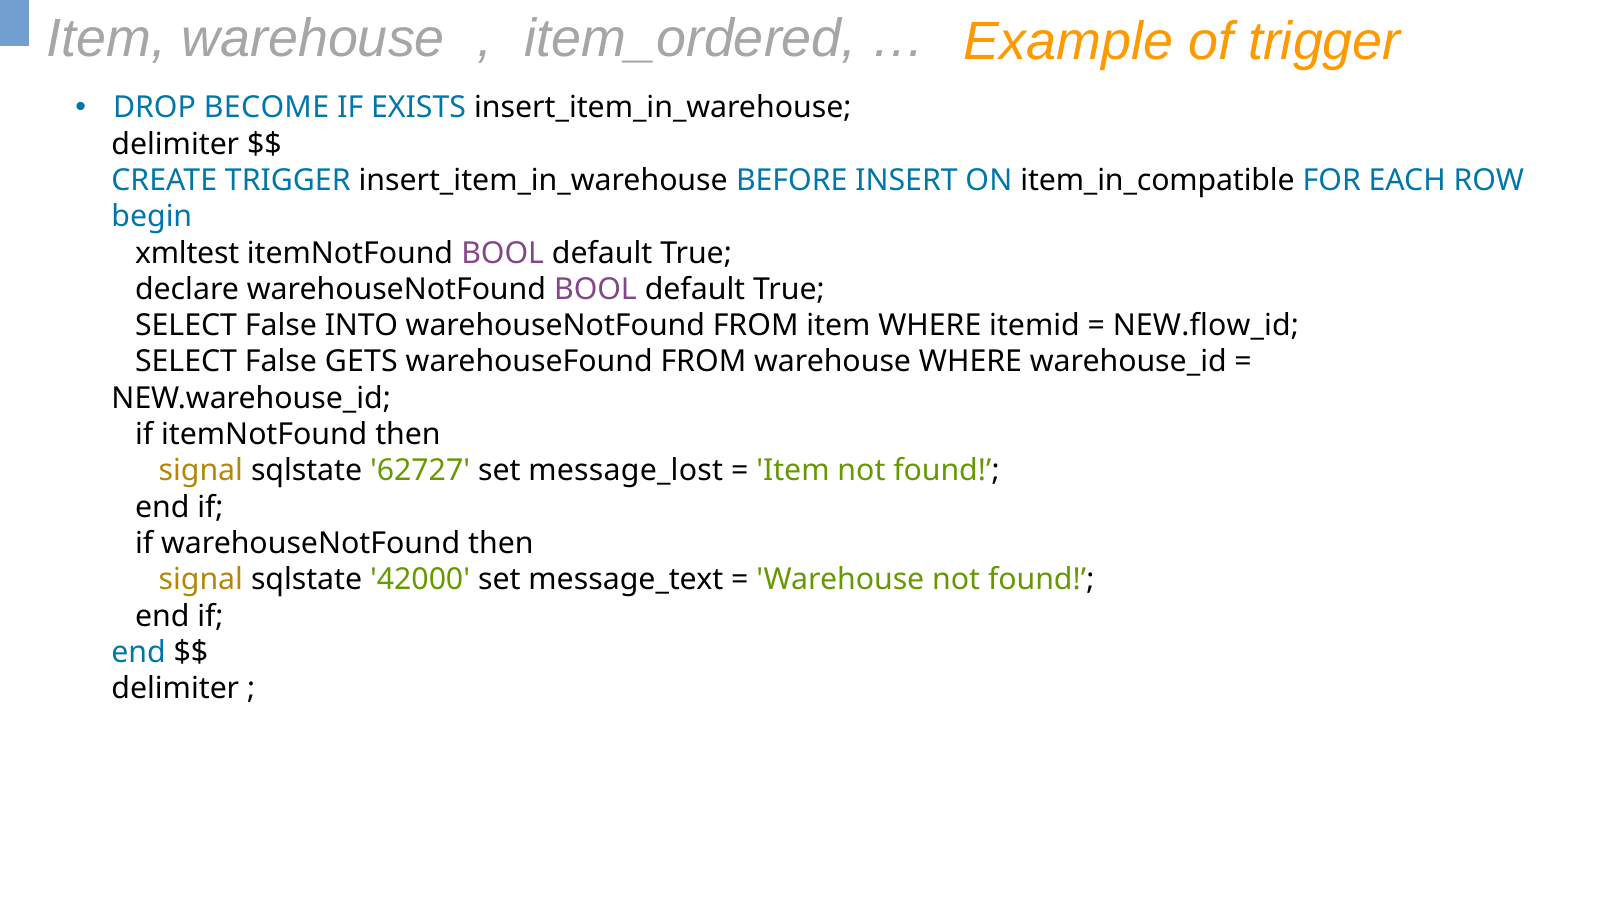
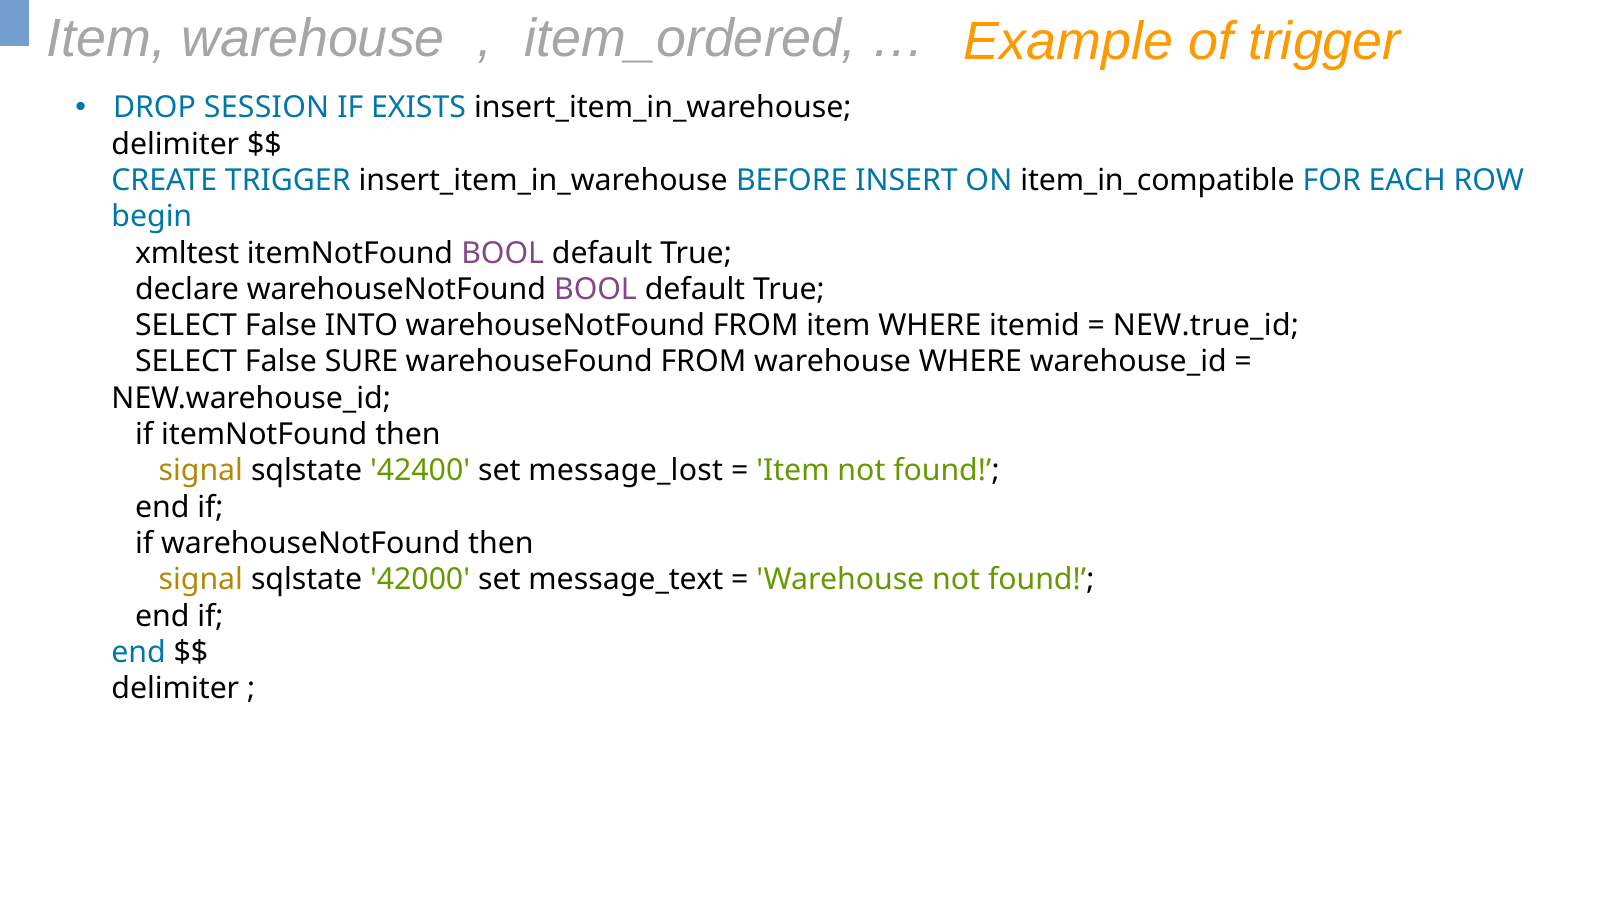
BECOME: BECOME -> SESSION (267, 108)
NEW.flow_id: NEW.flow_id -> NEW.true_id (1206, 326)
GETS: GETS -> SURE (362, 362)
62727: 62727 -> 42400 (420, 471)
